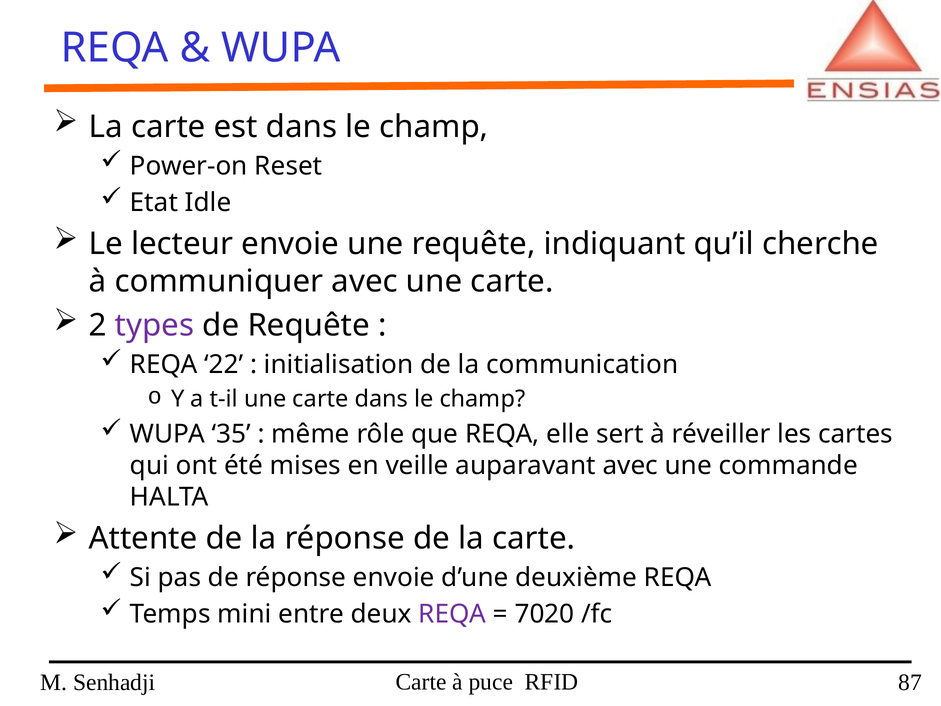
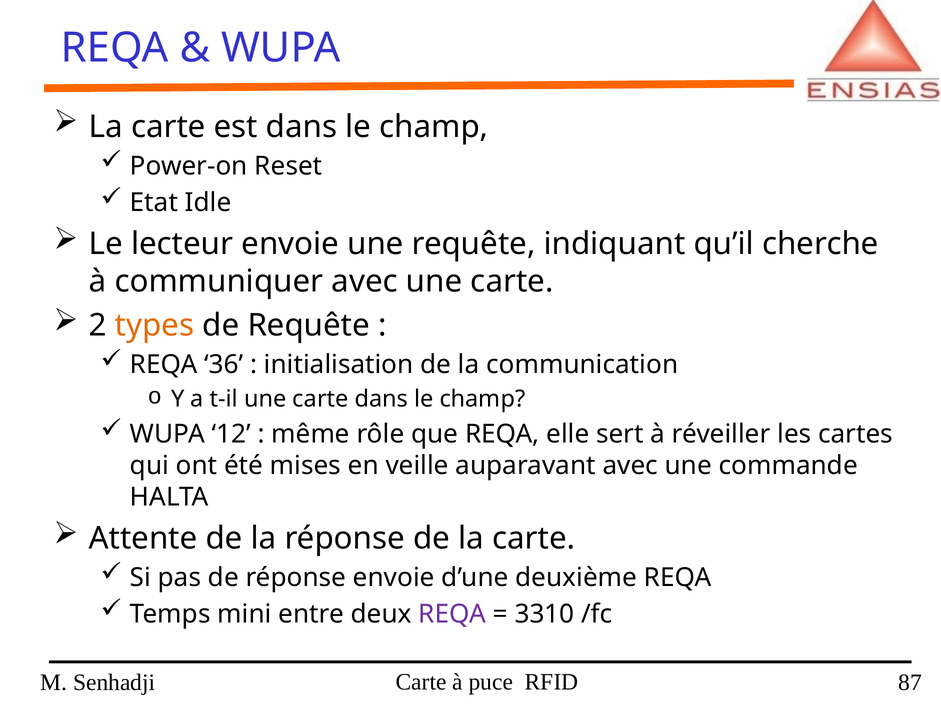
types colour: purple -> orange (155, 325)
22: 22 -> 36 (224, 365)
35: 35 -> 12 (231, 434)
7020: 7020 -> 3310 (544, 614)
